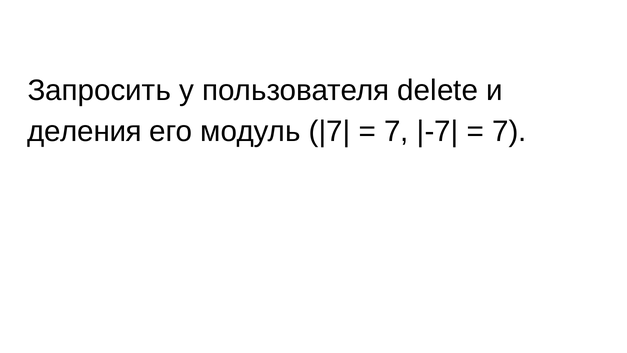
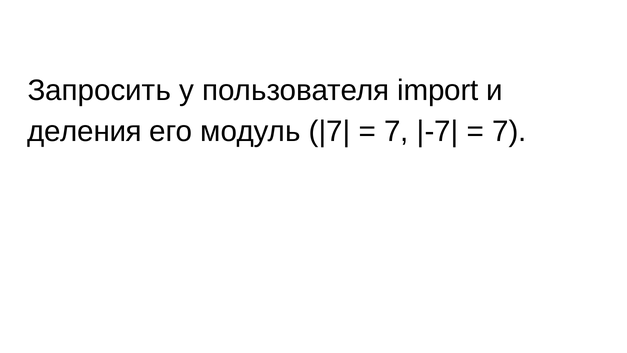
delete: delete -> import (438, 91)
